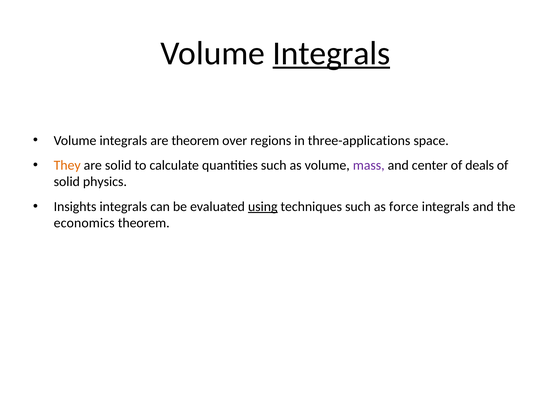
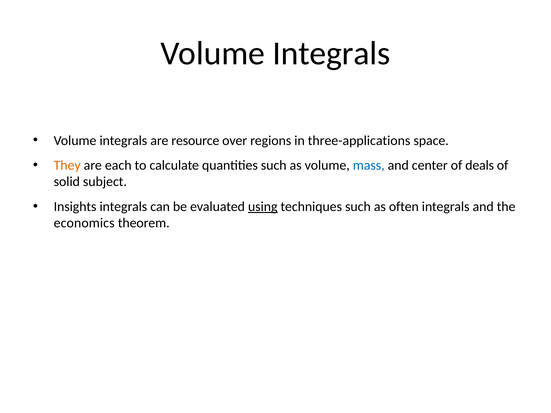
Integrals underline: present -> none (331, 53)
are theorem: theorem -> resource (195, 141)
are solid: solid -> each (118, 165)
mass colour: purple -> blue (369, 165)
physics: physics -> subject (105, 182)
force: force -> often (404, 207)
